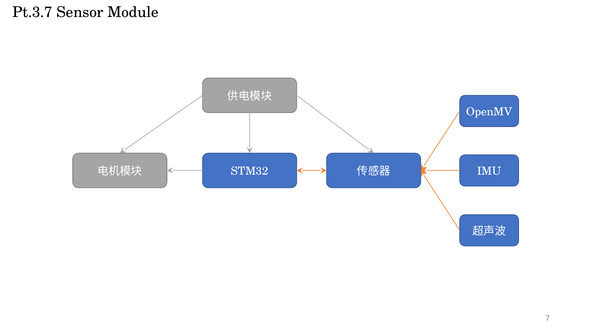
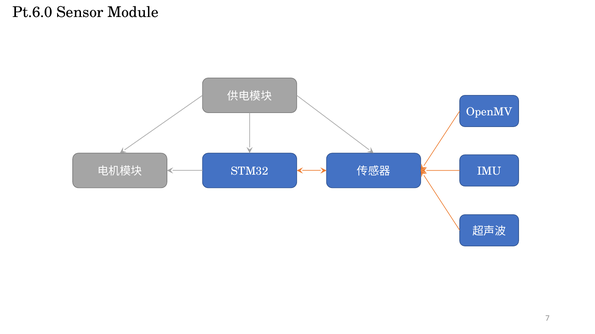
Pt.3.7: Pt.3.7 -> Pt.6.0 (33, 12)
